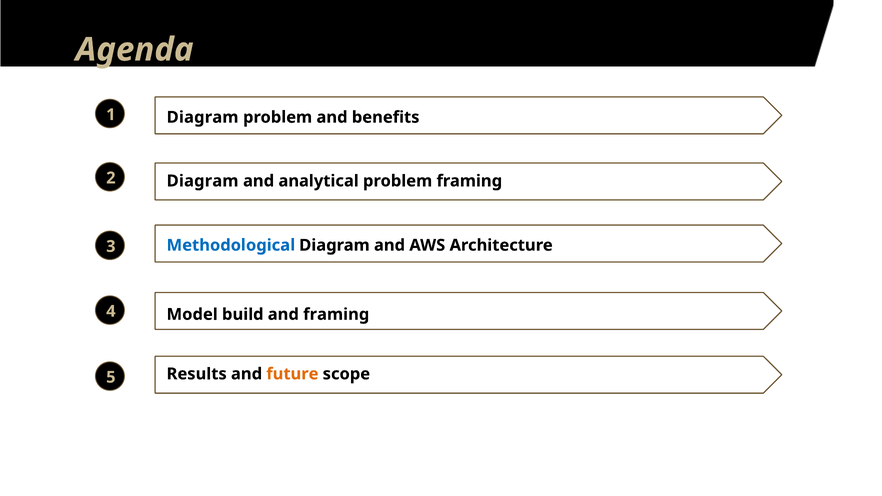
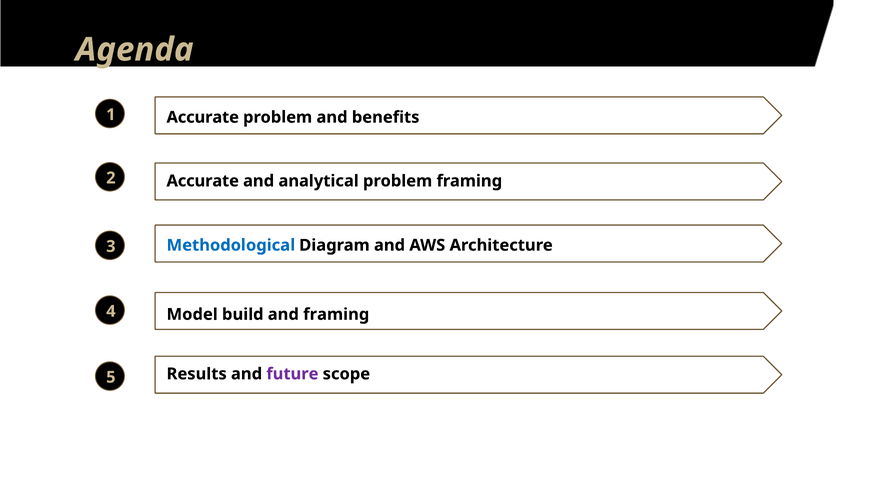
Diagram: Diagram -> Accurate (203, 117)
Diagram: Diagram -> Accurate (203, 181)
future colour: orange -> purple (292, 374)
